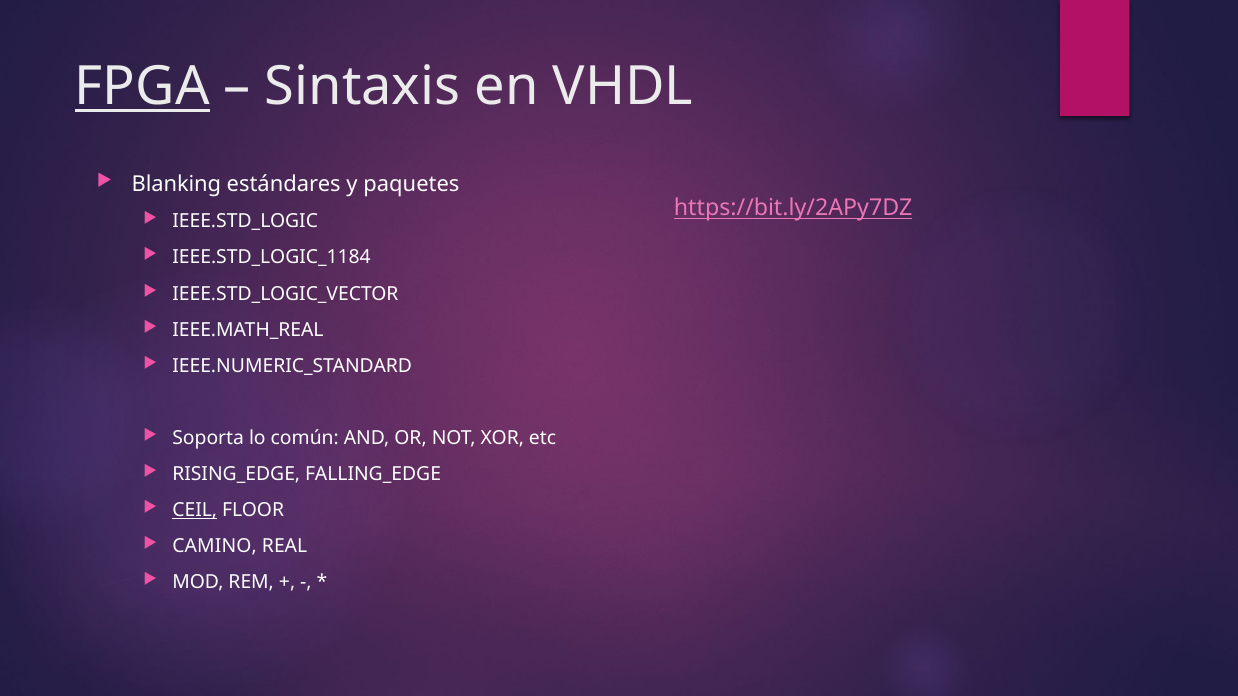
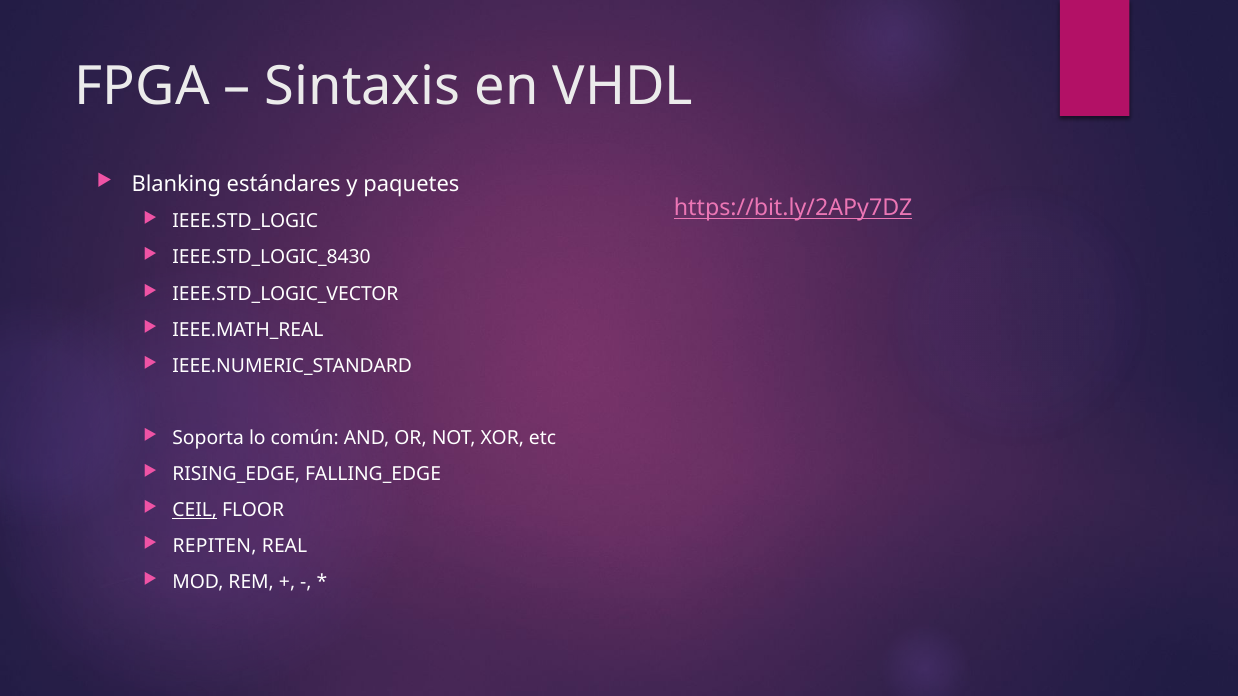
FPGA underline: present -> none (142, 87)
IEEE.STD_LOGIC_1184: IEEE.STD_LOGIC_1184 -> IEEE.STD_LOGIC_8430 (272, 258)
CAMINO: CAMINO -> REPITEN (215, 547)
